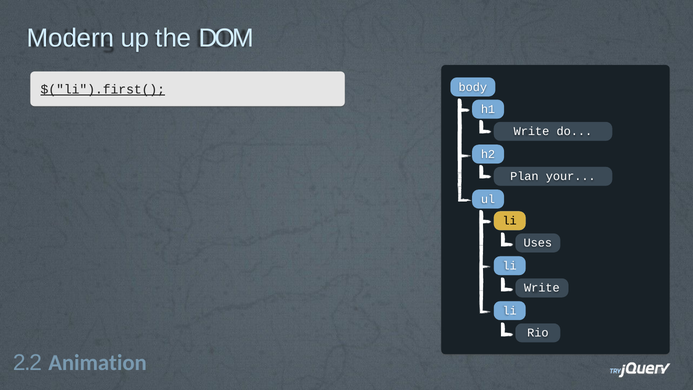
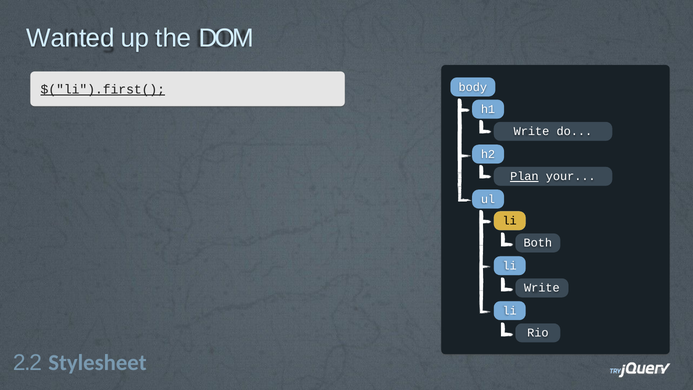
Modern: Modern -> Wanted (71, 38)
Plan underline: none -> present (524, 176)
Uses: Uses -> Both (538, 243)
Animation: Animation -> Stylesheet (97, 363)
